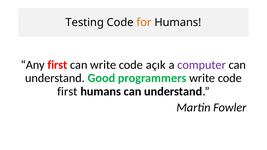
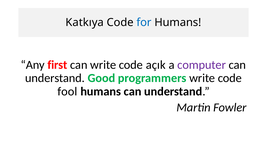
Testing: Testing -> Katkıya (85, 22)
for colour: orange -> blue (144, 22)
first: first -> fool (67, 91)
